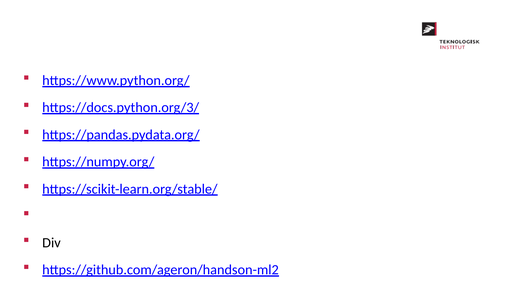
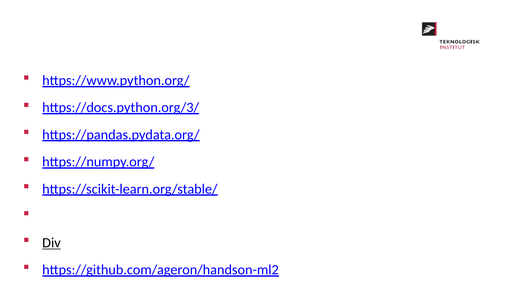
Div underline: none -> present (51, 243)
